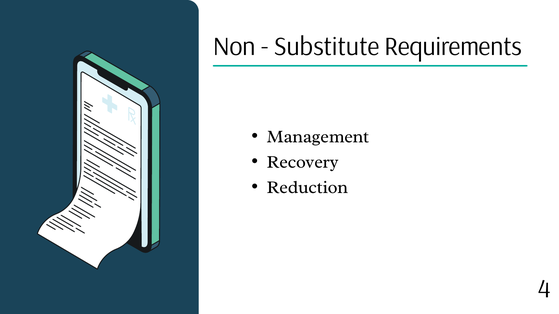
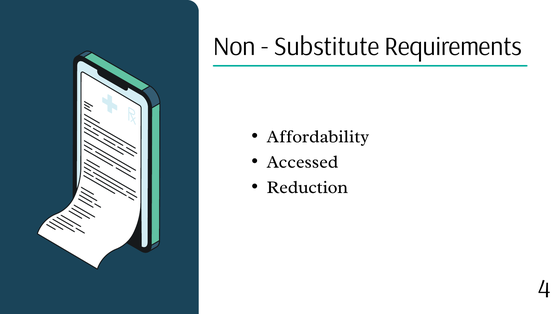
Management: Management -> Affordability (318, 137)
Recovery: Recovery -> Accessed (303, 162)
